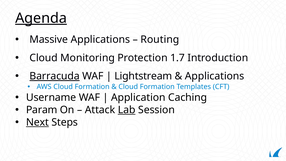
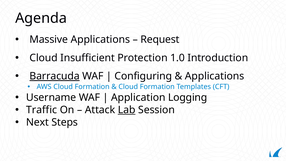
Agenda underline: present -> none (41, 18)
Routing: Routing -> Request (160, 39)
Monitoring: Monitoring -> Insufficient (88, 58)
1.7: 1.7 -> 1.0 (178, 58)
Lightstream: Lightstream -> Configuring (143, 76)
Caching: Caching -> Logging (188, 97)
Param: Param -> Traffic (42, 110)
Next underline: present -> none (37, 122)
